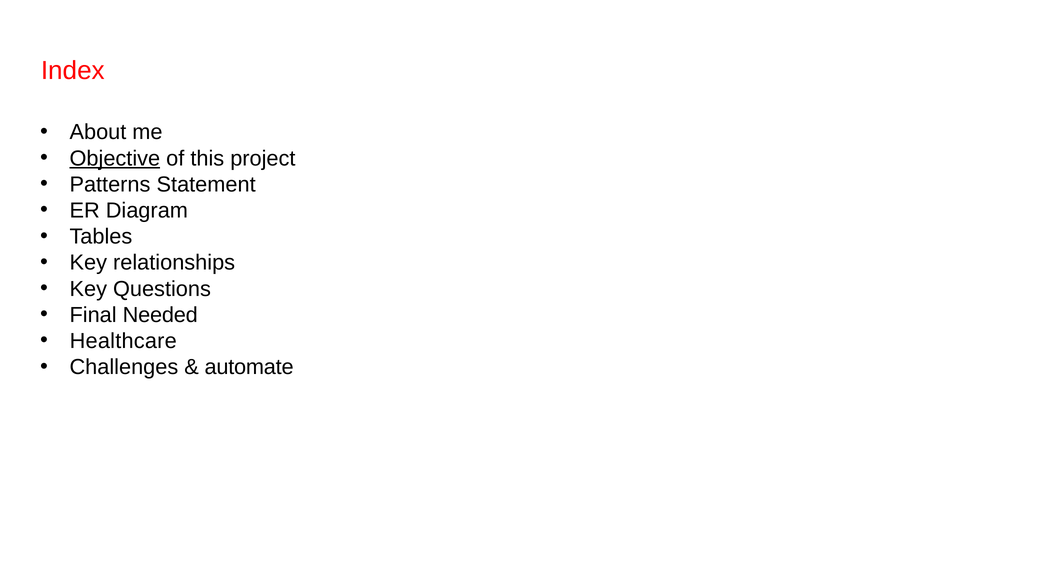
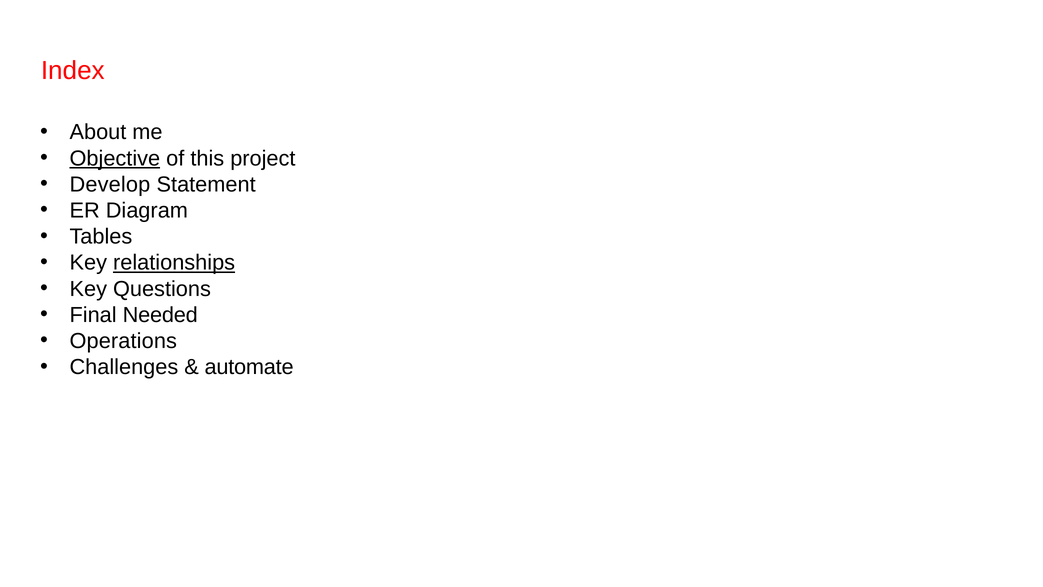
Patterns: Patterns -> Develop (110, 184)
relationships underline: none -> present (174, 263)
Healthcare: Healthcare -> Operations (123, 341)
